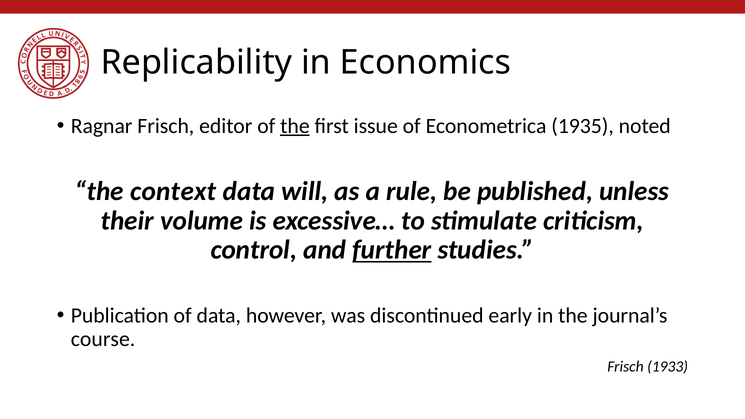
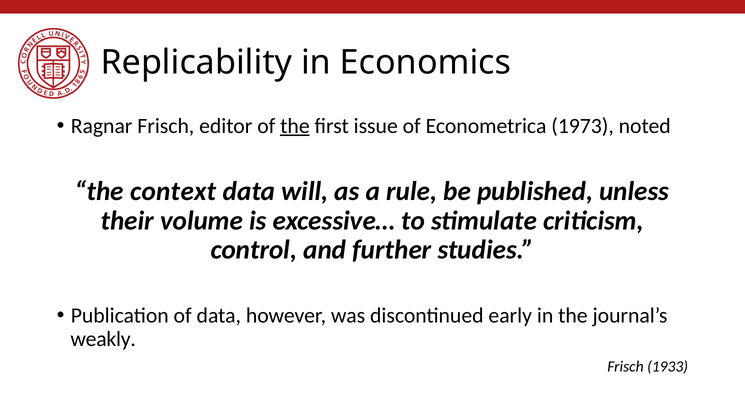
1935: 1935 -> 1973 (583, 126)
further underline: present -> none (392, 250)
course: course -> weakly (103, 339)
